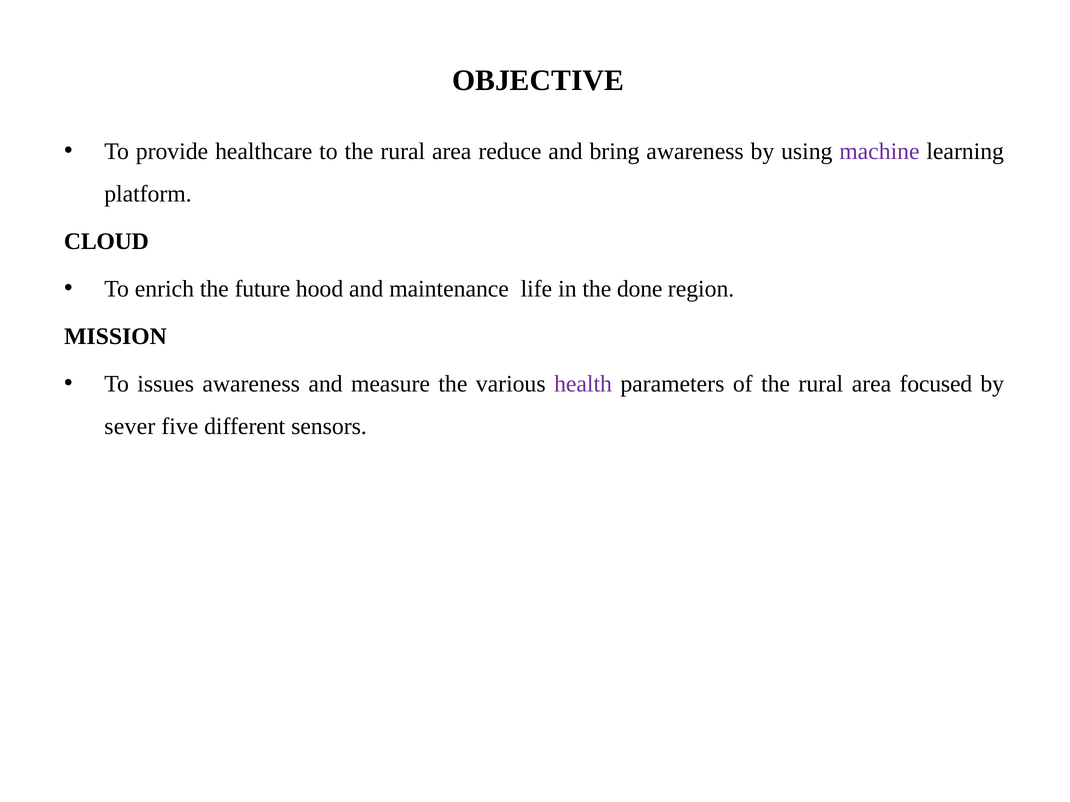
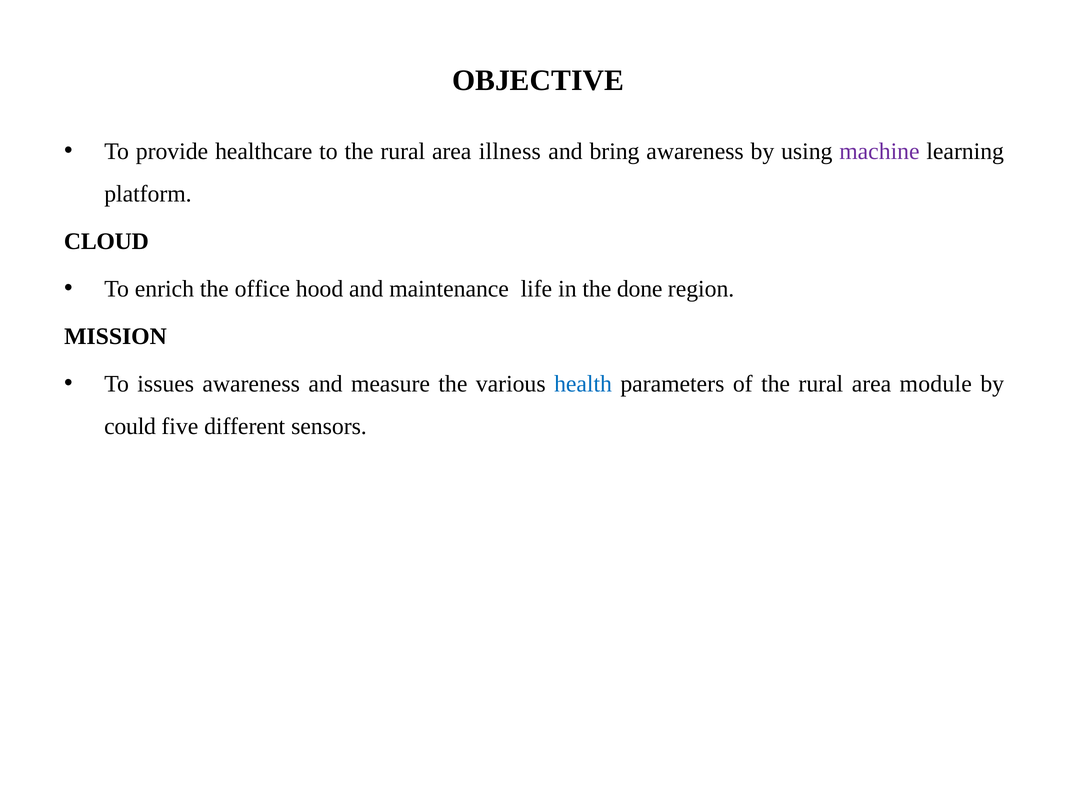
reduce: reduce -> illness (510, 151)
future: future -> office (262, 289)
health colour: purple -> blue (583, 384)
focused: focused -> module (936, 384)
sever: sever -> could (130, 427)
